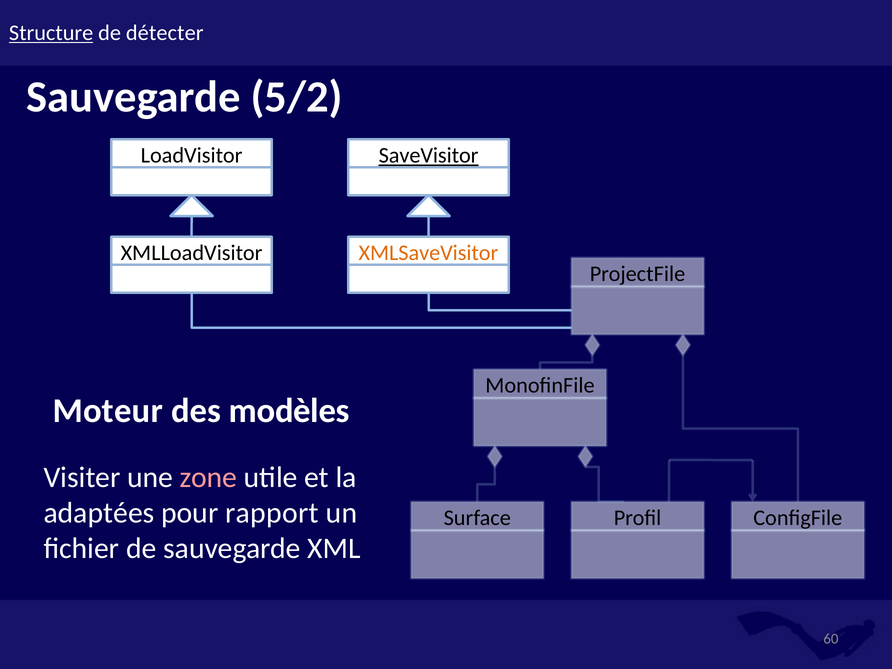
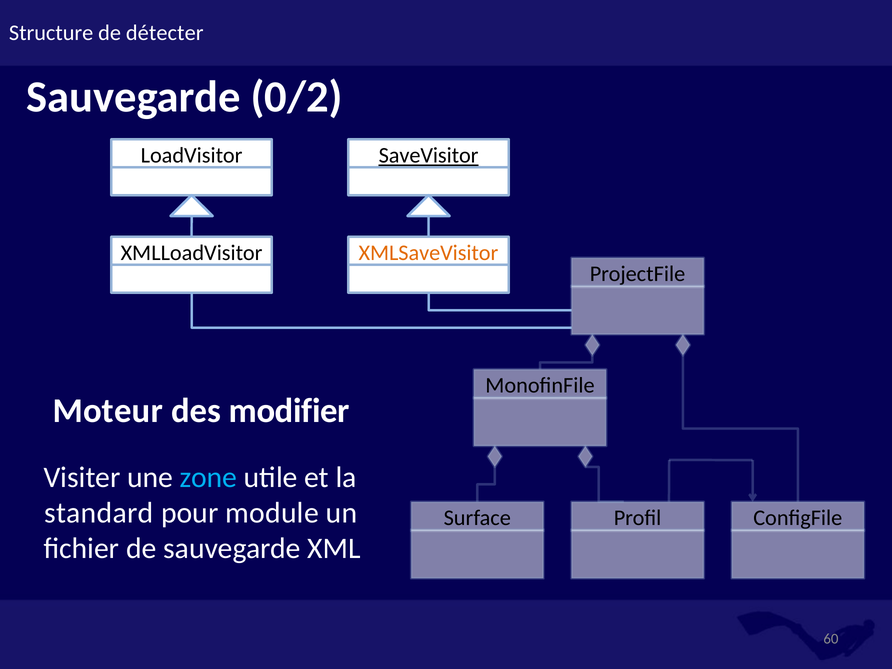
Structure underline: present -> none (51, 33)
5/2: 5/2 -> 0/2 (297, 97)
modèles: modèles -> modifier (289, 411)
zone colour: pink -> light blue (209, 477)
adaptées: adaptées -> standard (99, 513)
rapport: rapport -> module (272, 513)
